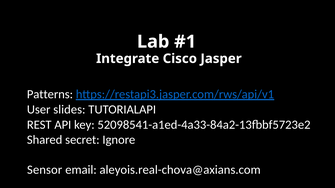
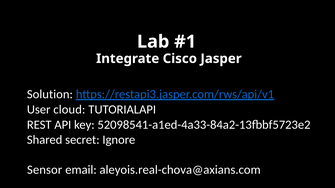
Patterns: Patterns -> Solution (50, 94)
slides: slides -> cloud (69, 110)
